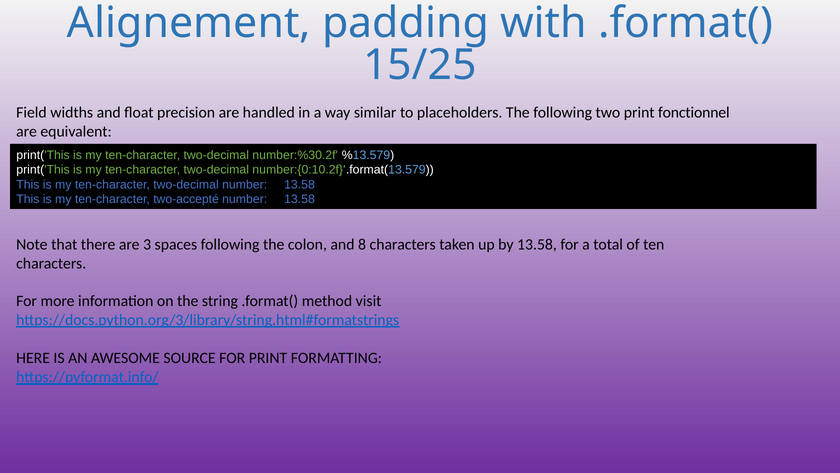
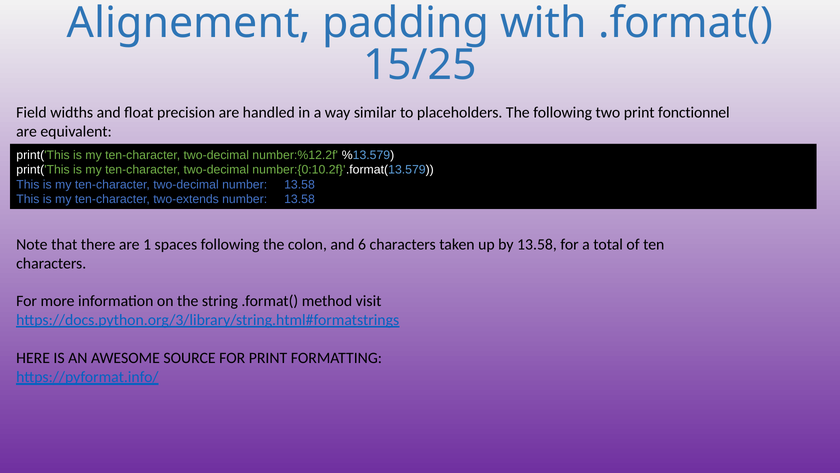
number:%30.2f: number:%30.2f -> number:%12.2f (295, 155)
two-accepté: two-accepté -> two-extends (186, 199)
3: 3 -> 1 (147, 244)
8: 8 -> 6 (362, 244)
